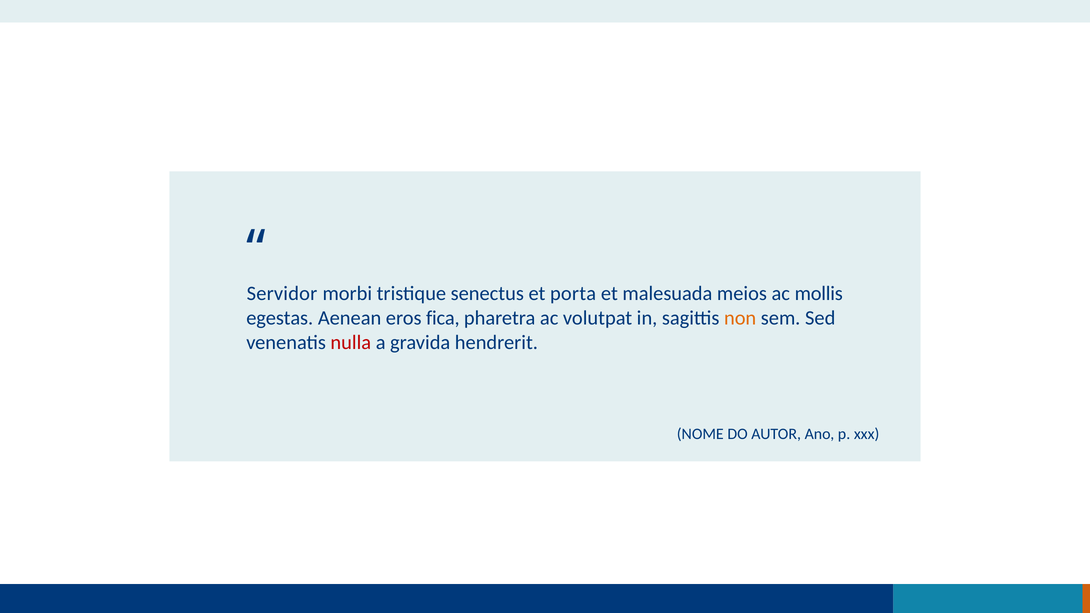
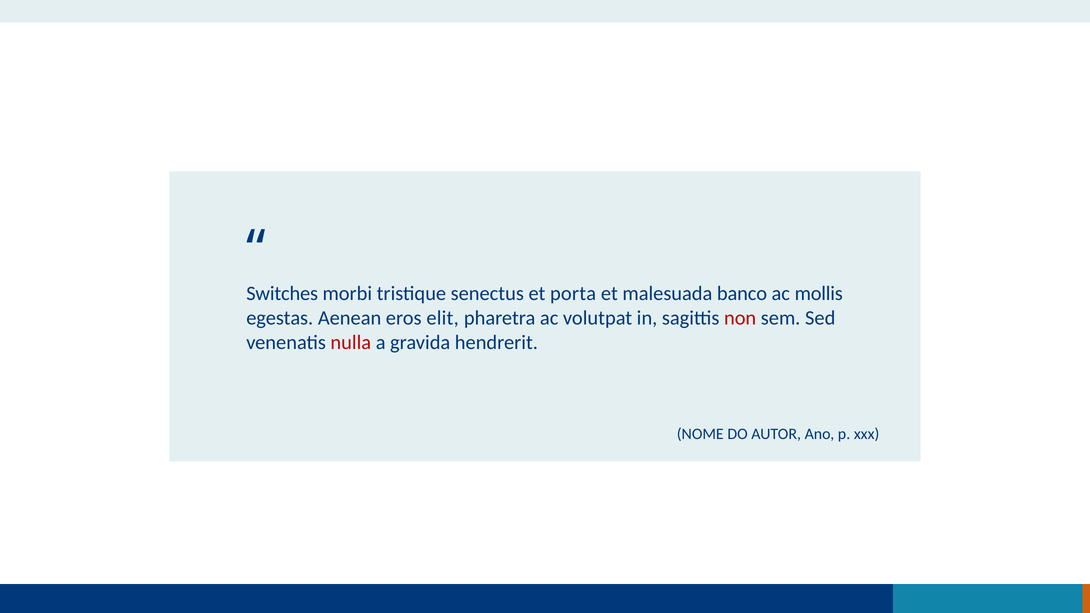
Servidor: Servidor -> Switches (282, 294)
meios: meios -> banco (742, 294)
fica: fica -> elit (443, 318)
non colour: orange -> red (740, 318)
